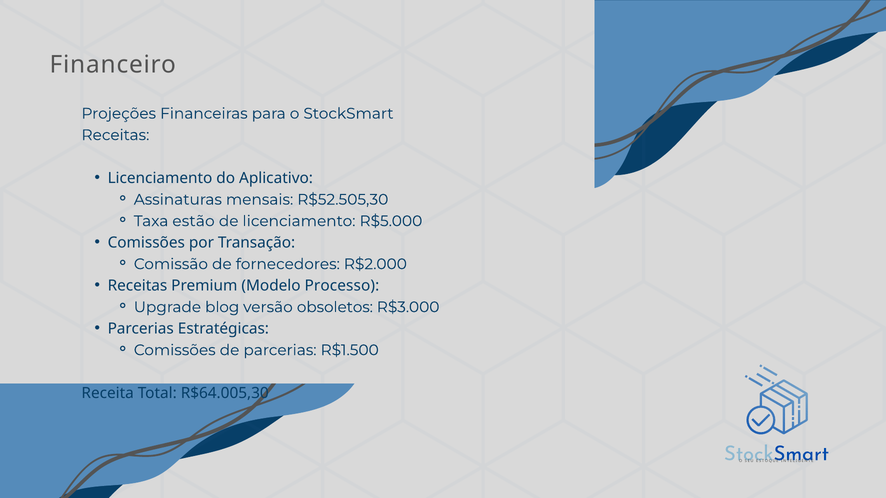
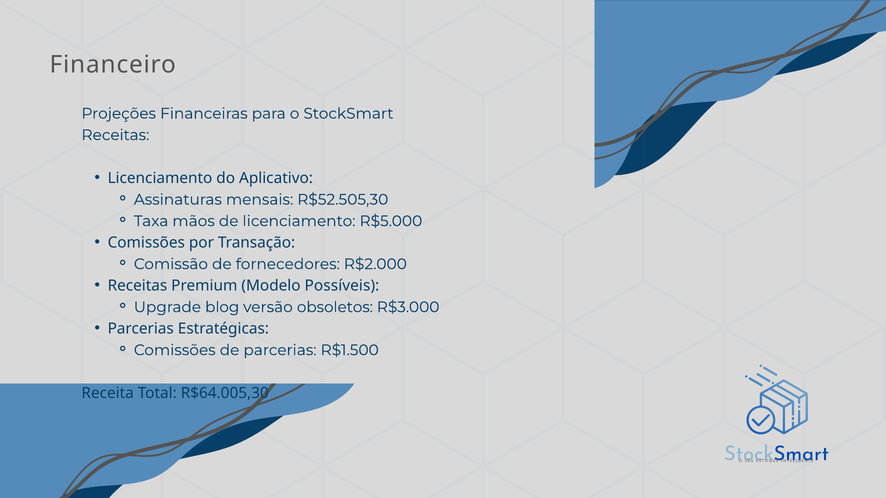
estão: estão -> mãos (194, 221)
Processo: Processo -> Possíveis (342, 286)
